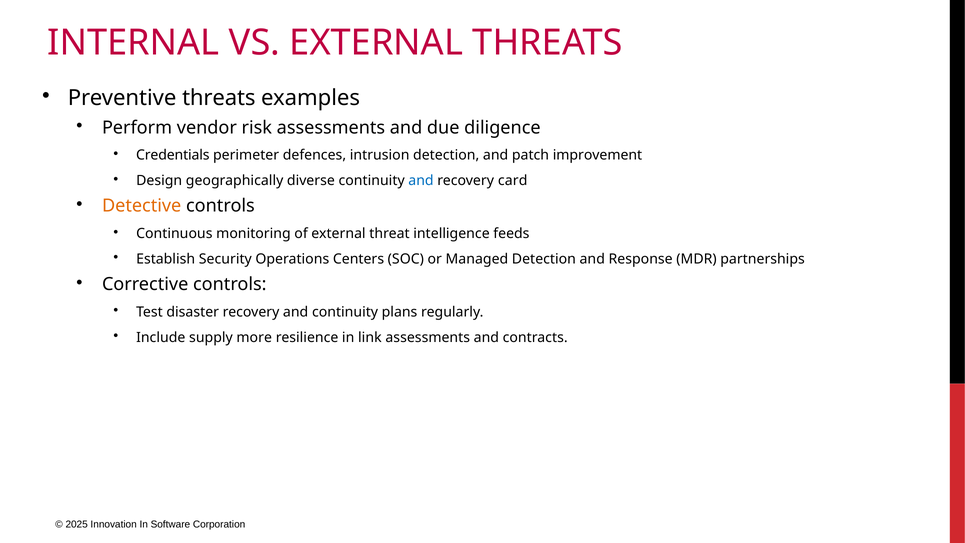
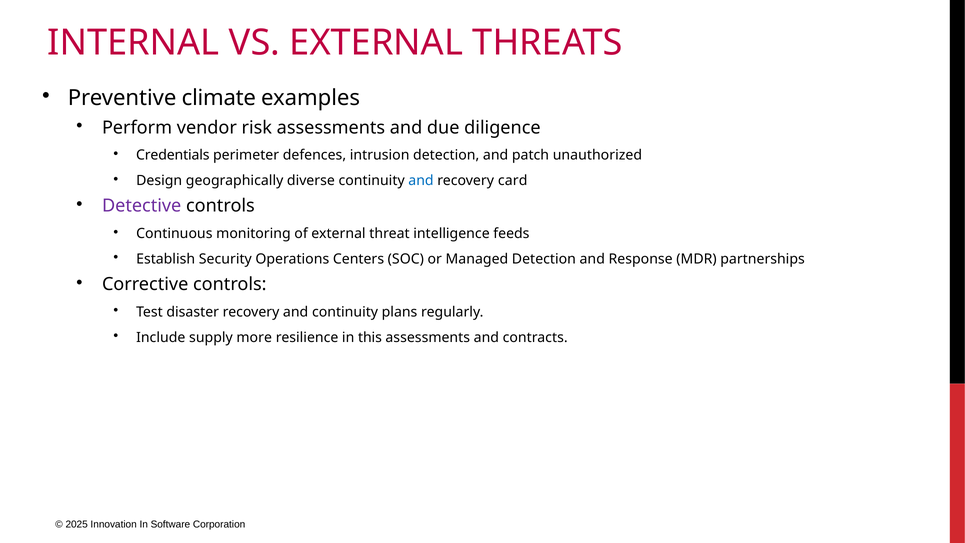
Preventive threats: threats -> climate (219, 98)
improvement: improvement -> unauthorized (597, 155)
Detective colour: orange -> purple (142, 206)
link: link -> this (370, 337)
